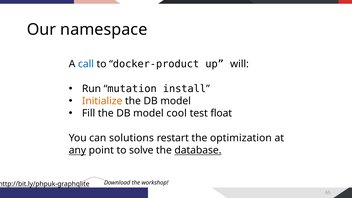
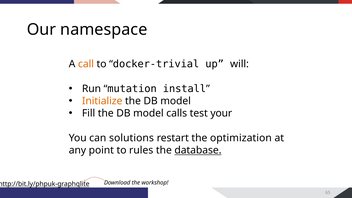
call colour: blue -> orange (86, 64)
docker-product: docker-product -> docker-trivial (156, 64)
cool: cool -> calls (177, 113)
float: float -> your (221, 113)
any underline: present -> none (77, 150)
solve: solve -> rules (141, 150)
